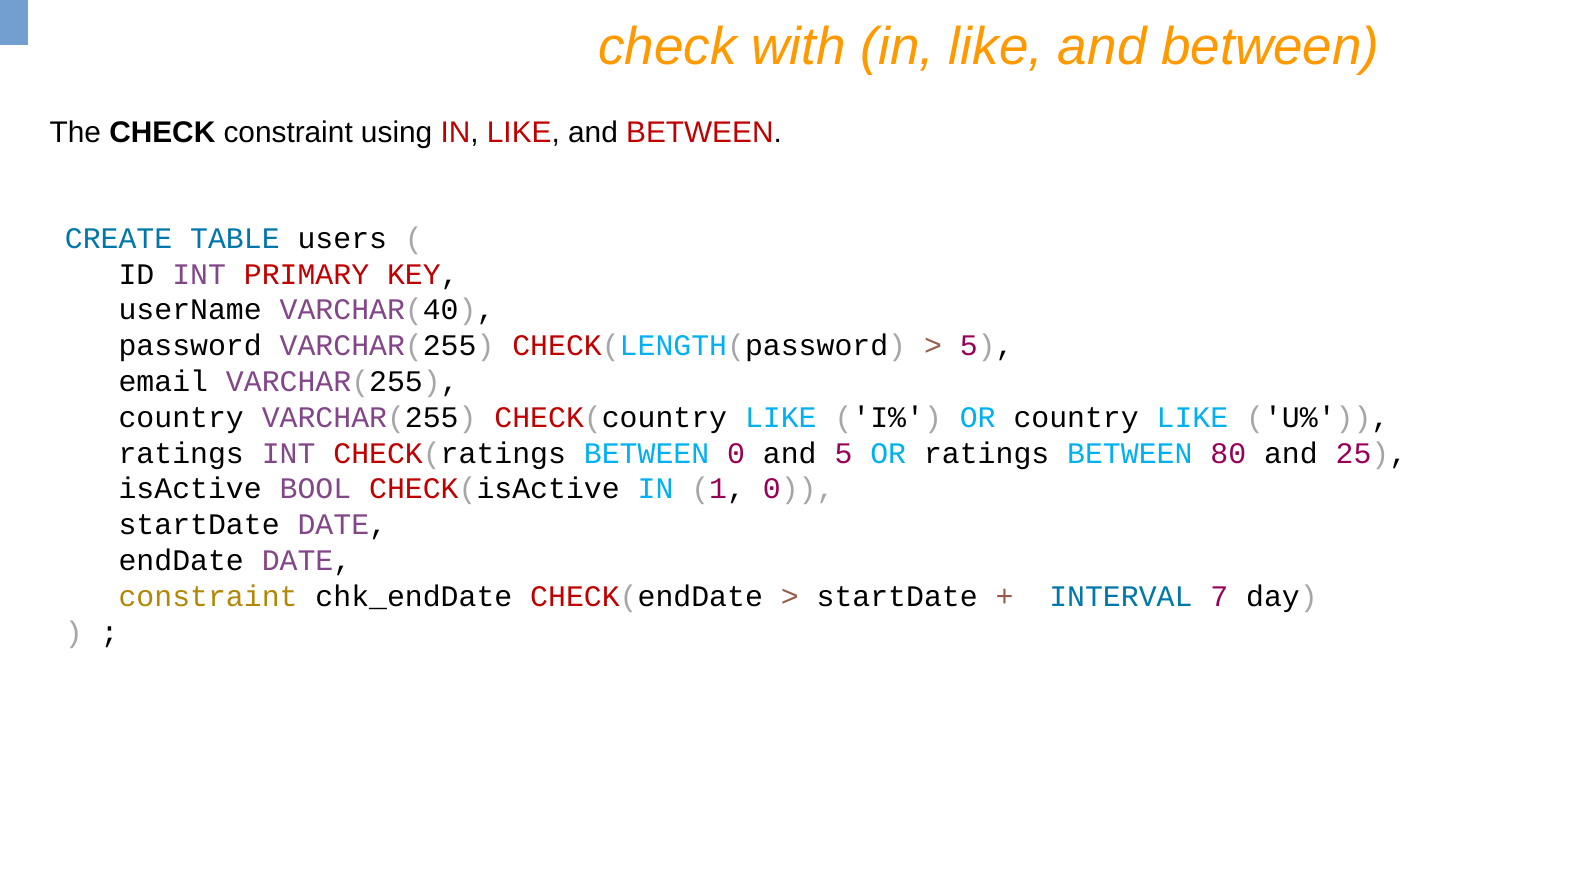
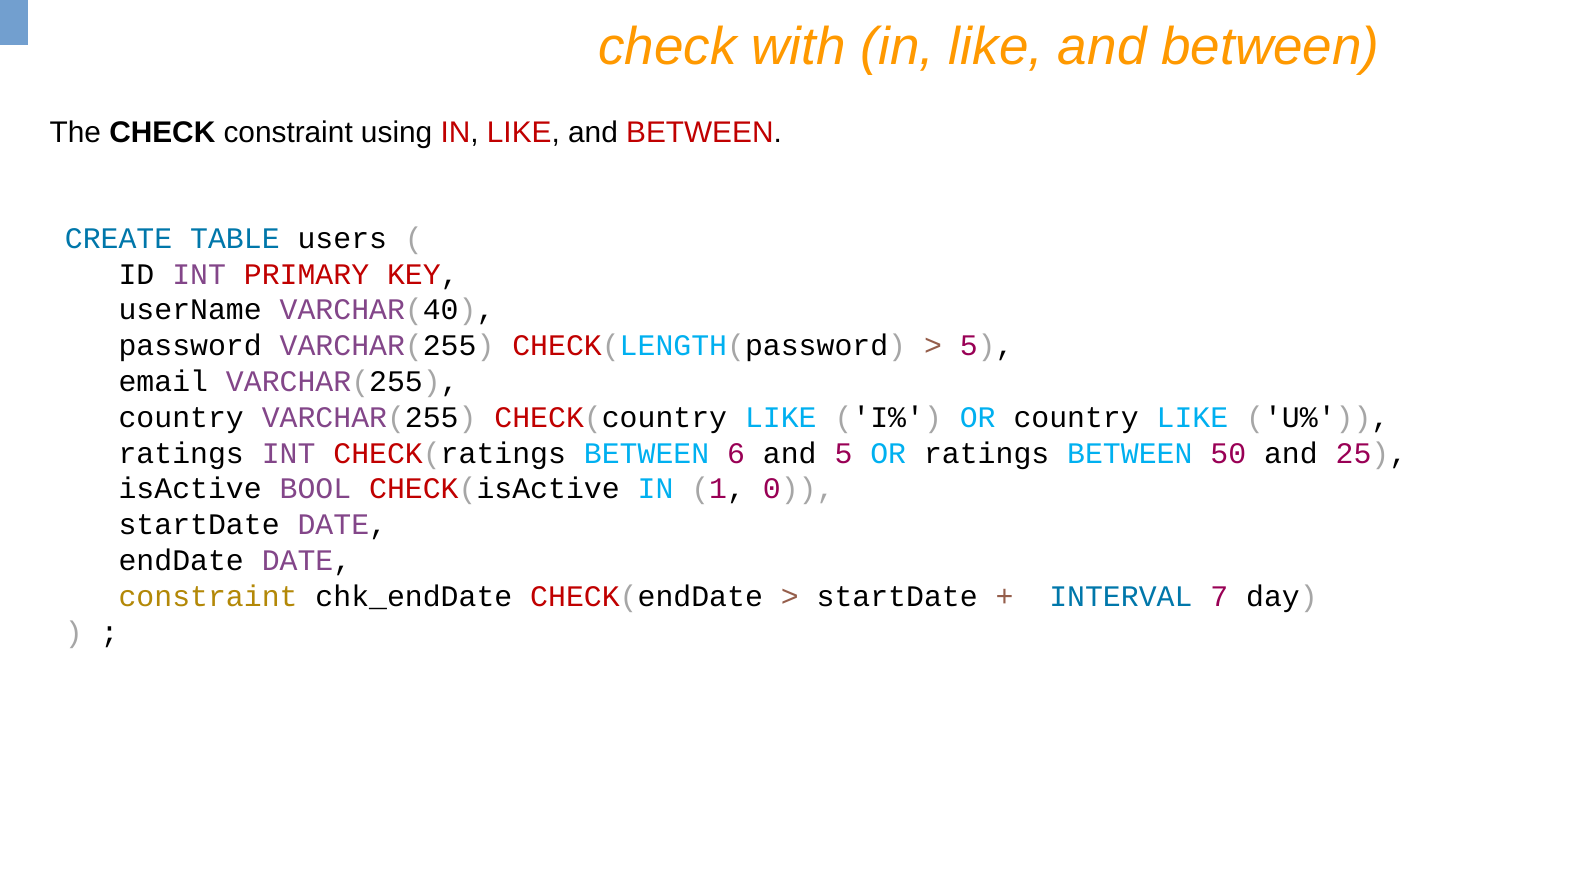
BETWEEN 0: 0 -> 6 (736, 453)
80: 80 -> 50 (1228, 453)
